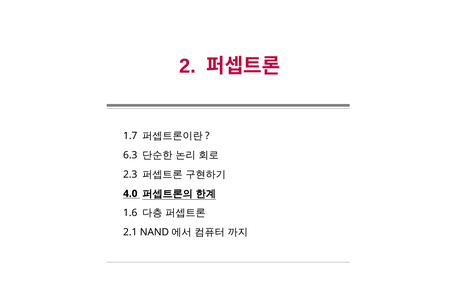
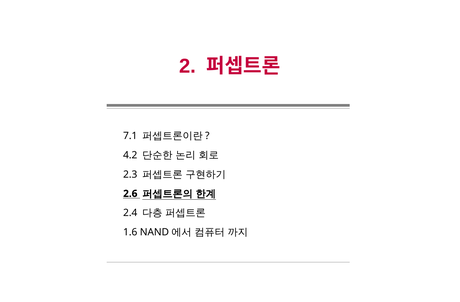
1.7: 1.7 -> 7.1 (130, 136)
6.3: 6.3 -> 4.2 (130, 155)
4.0: 4.0 -> 2.6 (130, 194)
1.6: 1.6 -> 2.4 (130, 213)
2.1: 2.1 -> 1.6 (130, 232)
